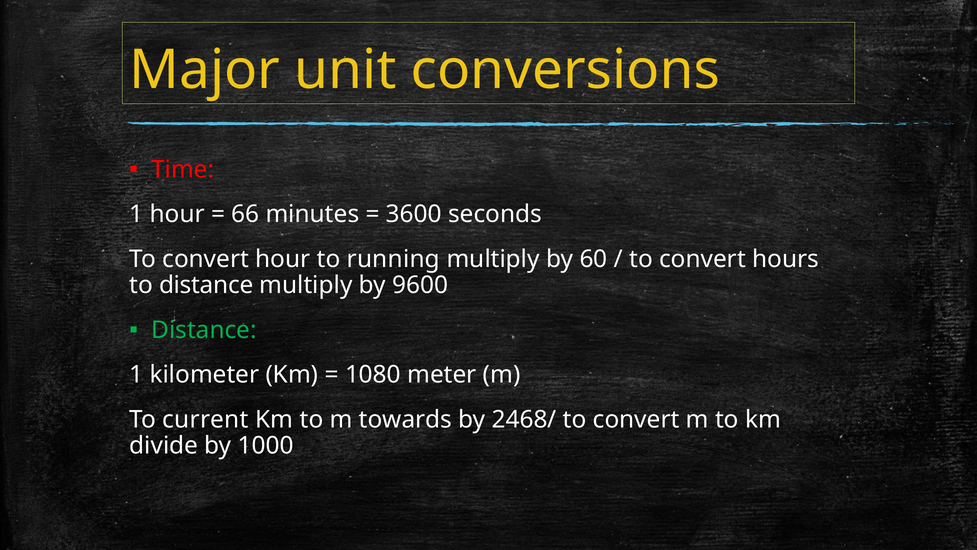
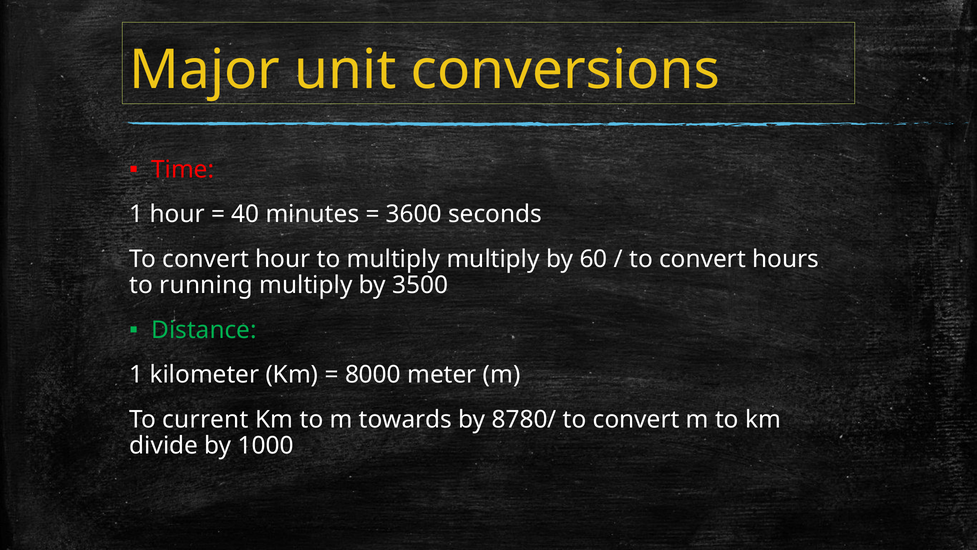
66: 66 -> 40 (245, 214)
to running: running -> multiply (393, 259)
to distance: distance -> running (206, 285)
9600: 9600 -> 3500 (420, 285)
1080: 1080 -> 8000 (373, 375)
2468/: 2468/ -> 8780/ (524, 419)
